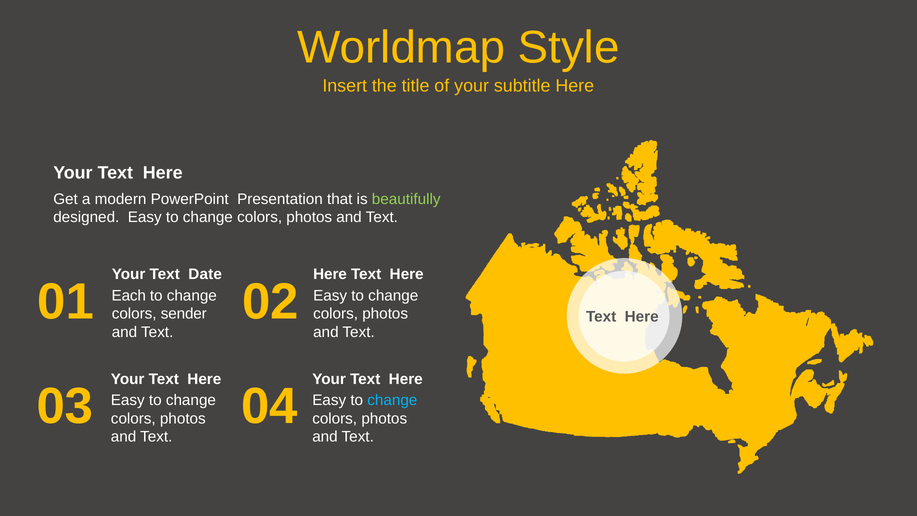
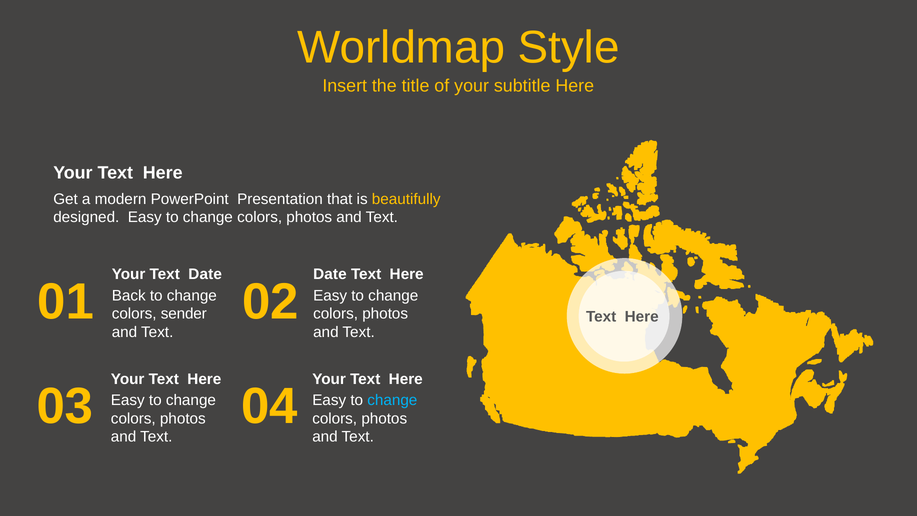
beautifully colour: light green -> yellow (406, 199)
Here: Here -> Date (330, 274)
Each: Each -> Back (129, 296)
